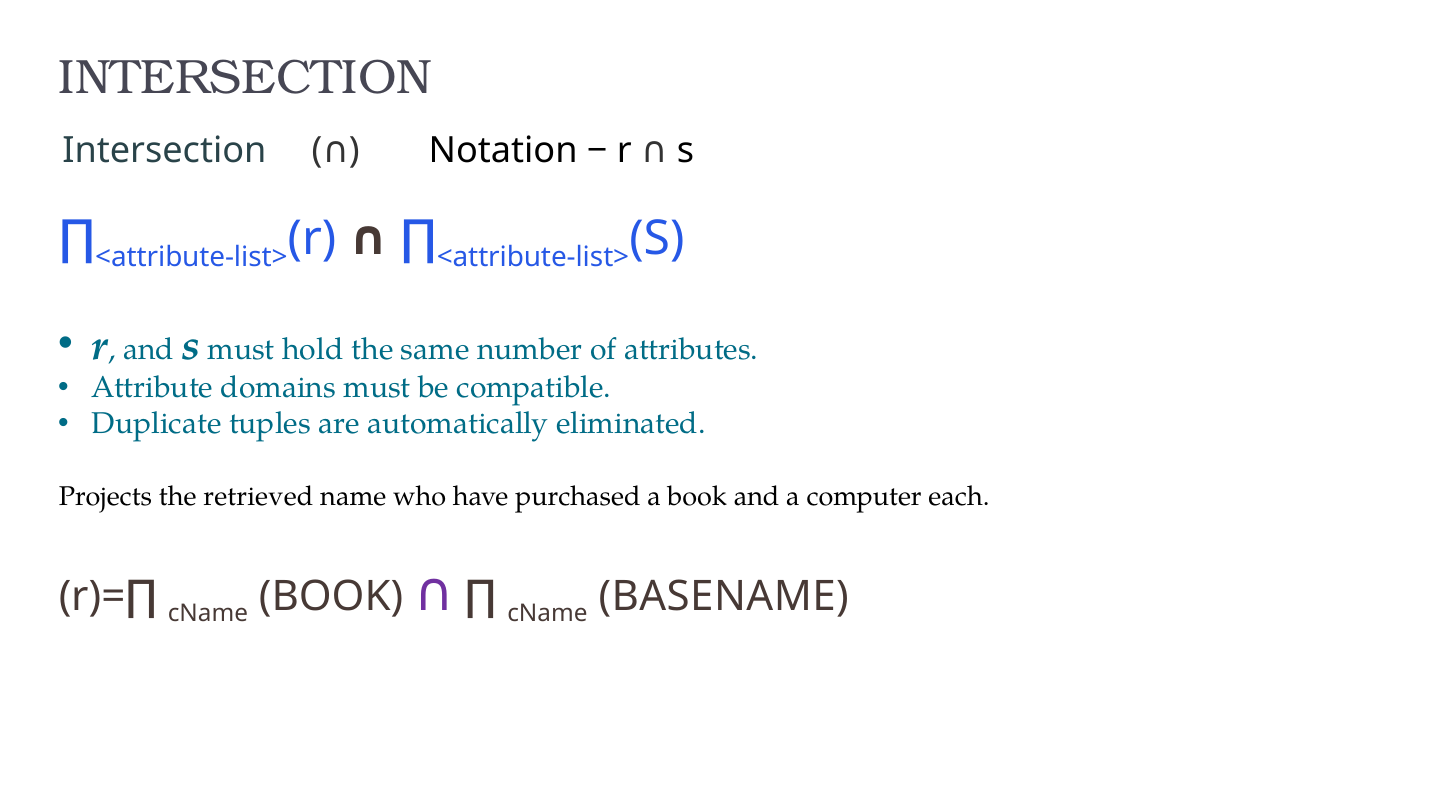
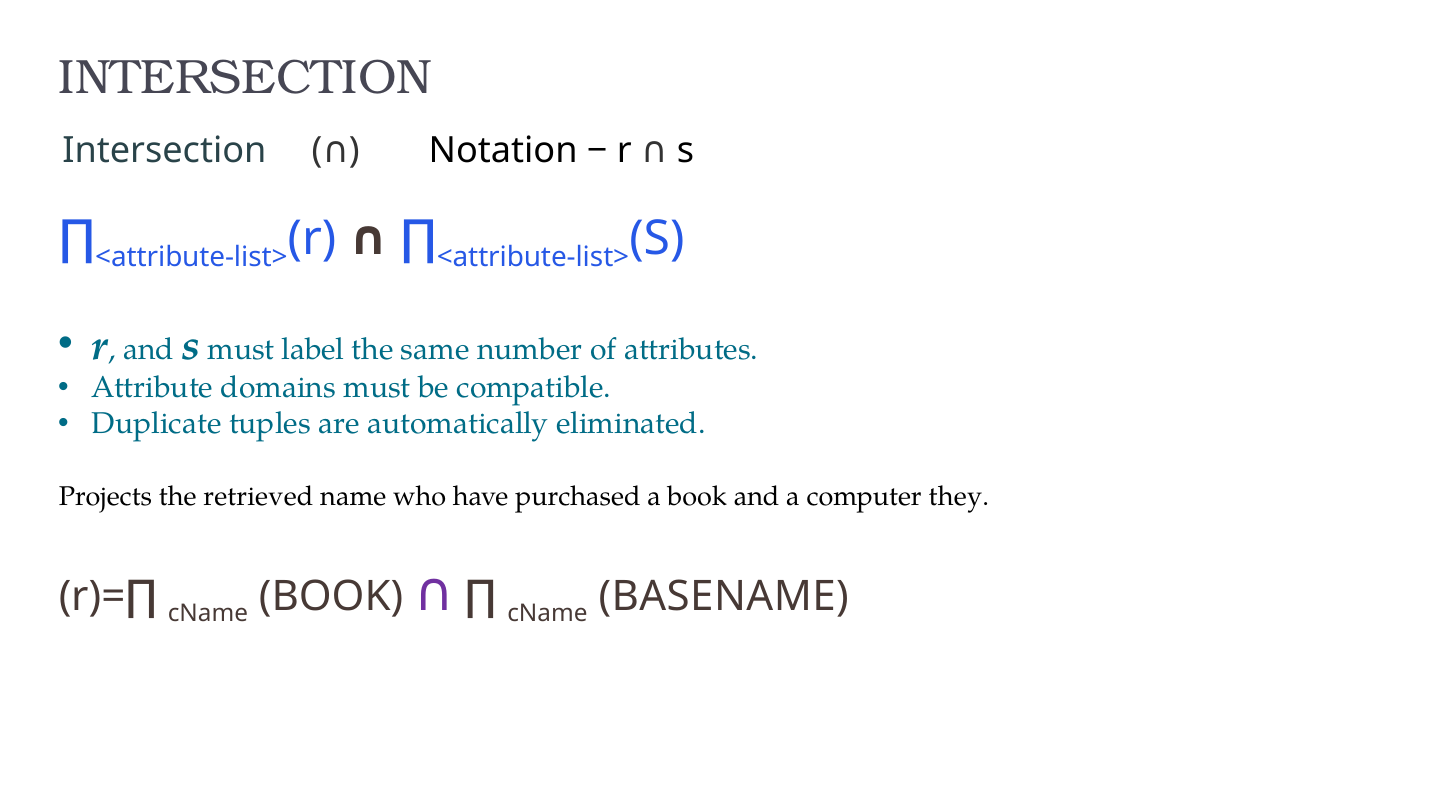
hold: hold -> label (313, 349)
each: each -> they (959, 496)
